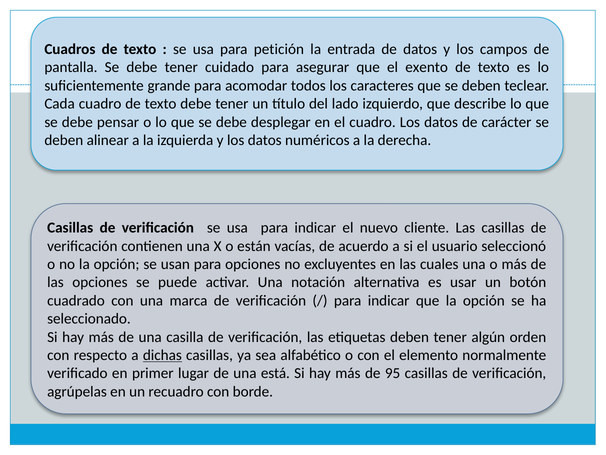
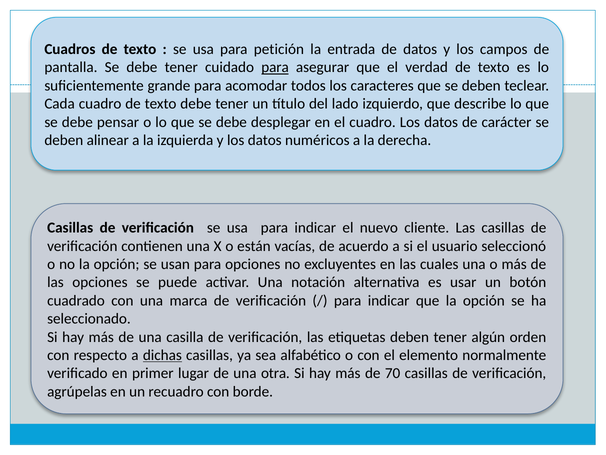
para underline: none -> present (275, 67)
exento: exento -> verdad (427, 67)
está: está -> otra (275, 373)
95: 95 -> 70 (393, 373)
